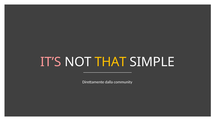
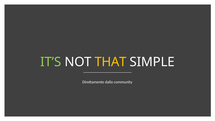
IT’S colour: pink -> light green (51, 62)
